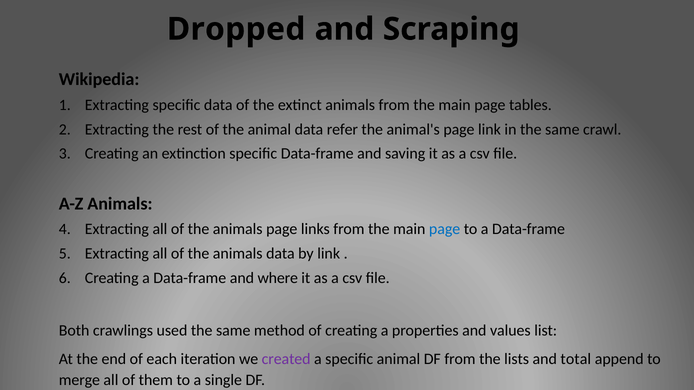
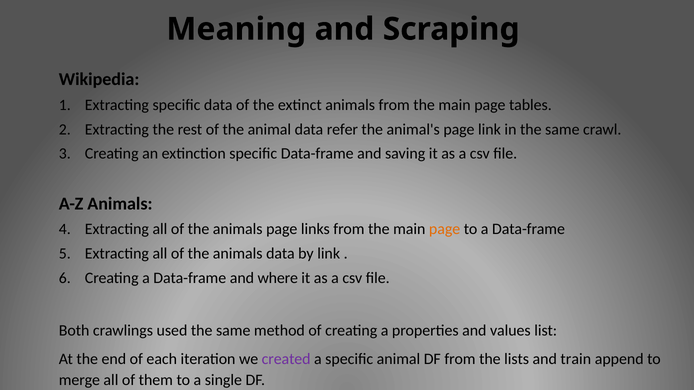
Dropped: Dropped -> Meaning (236, 29)
page colour: blue -> orange (445, 229)
total: total -> train (576, 359)
